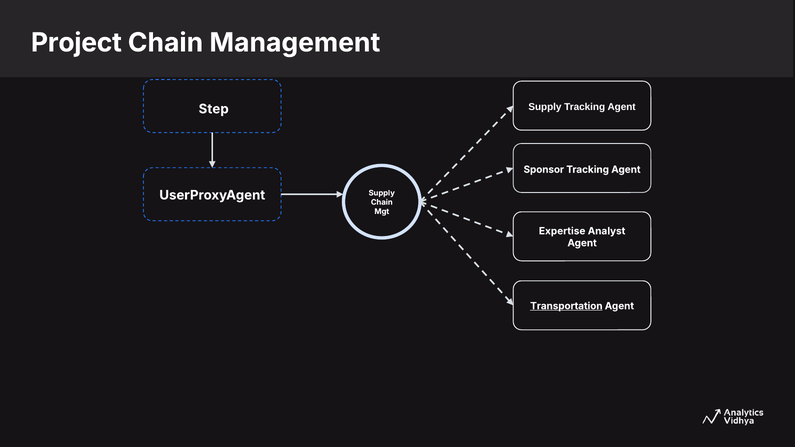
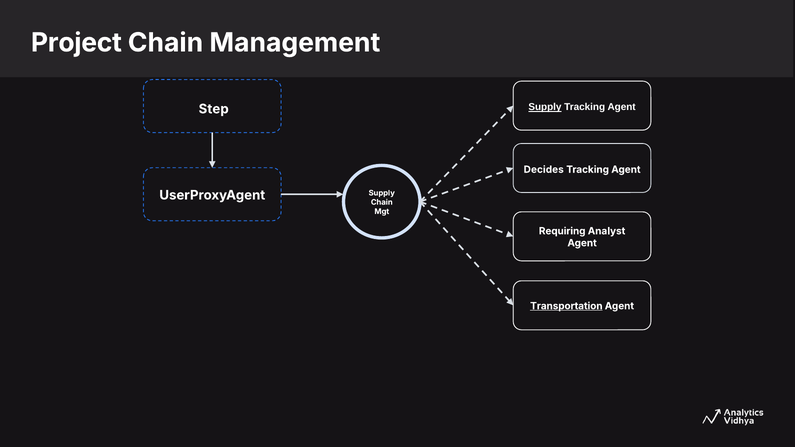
Supply underline: none -> present (545, 107)
Sponsor: Sponsor -> Decides (544, 170)
Expertise: Expertise -> Requiring (562, 231)
